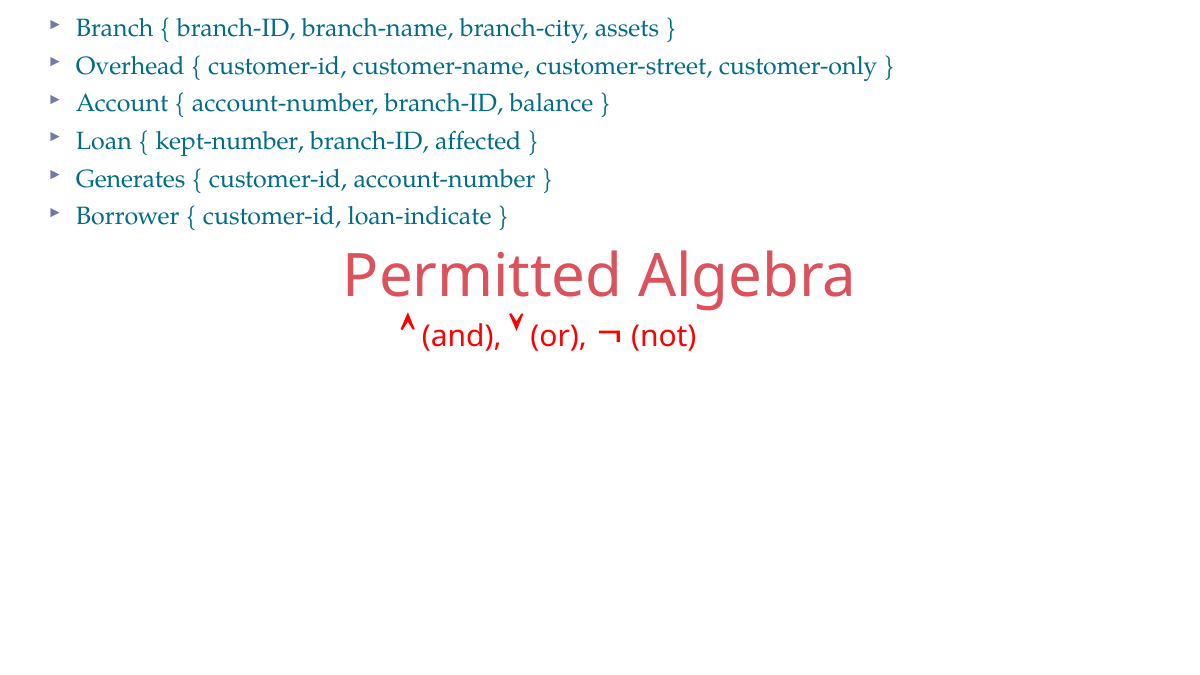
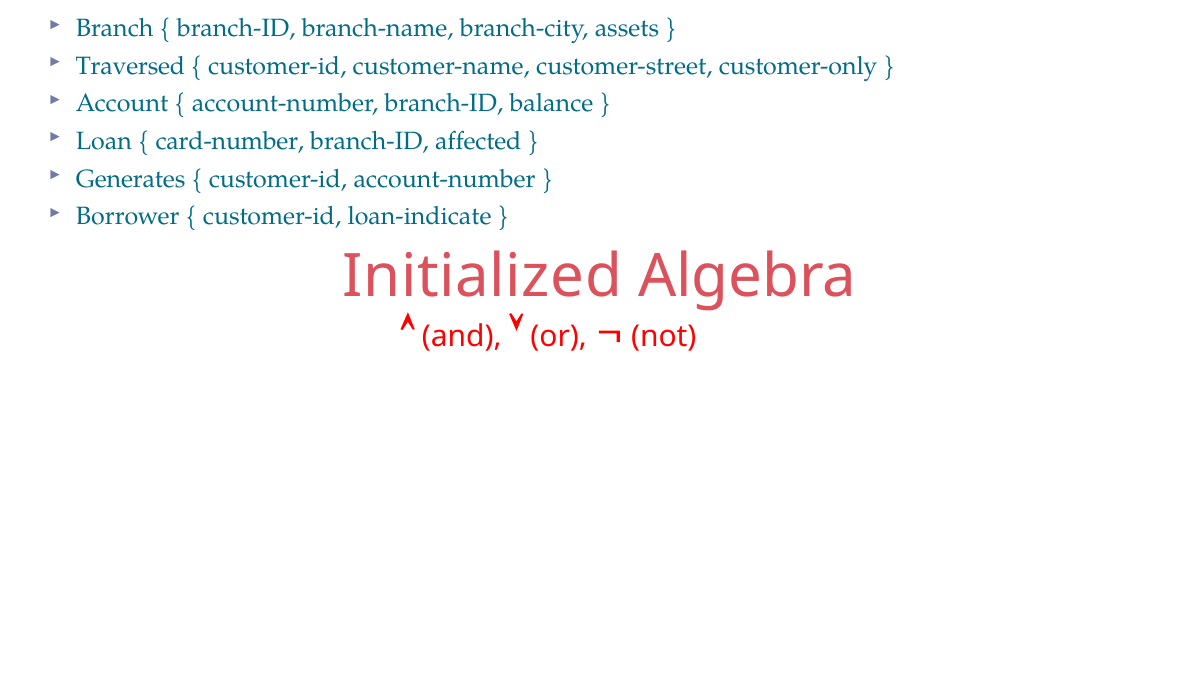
Overhead: Overhead -> Traversed (130, 66)
kept-number: kept-number -> card-number (230, 141)
Permitted: Permitted -> Initialized (482, 277)
